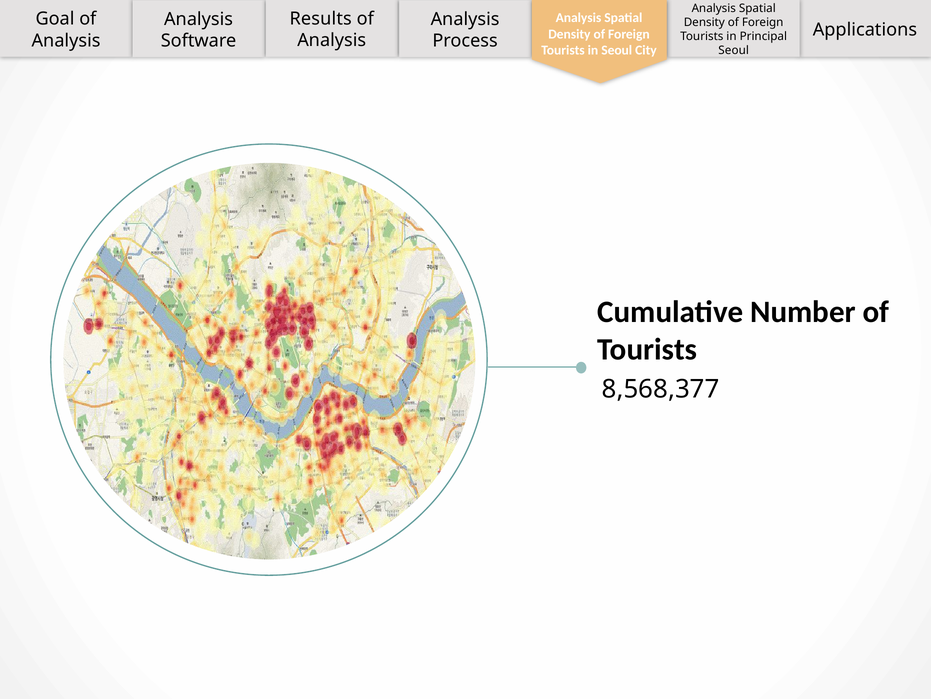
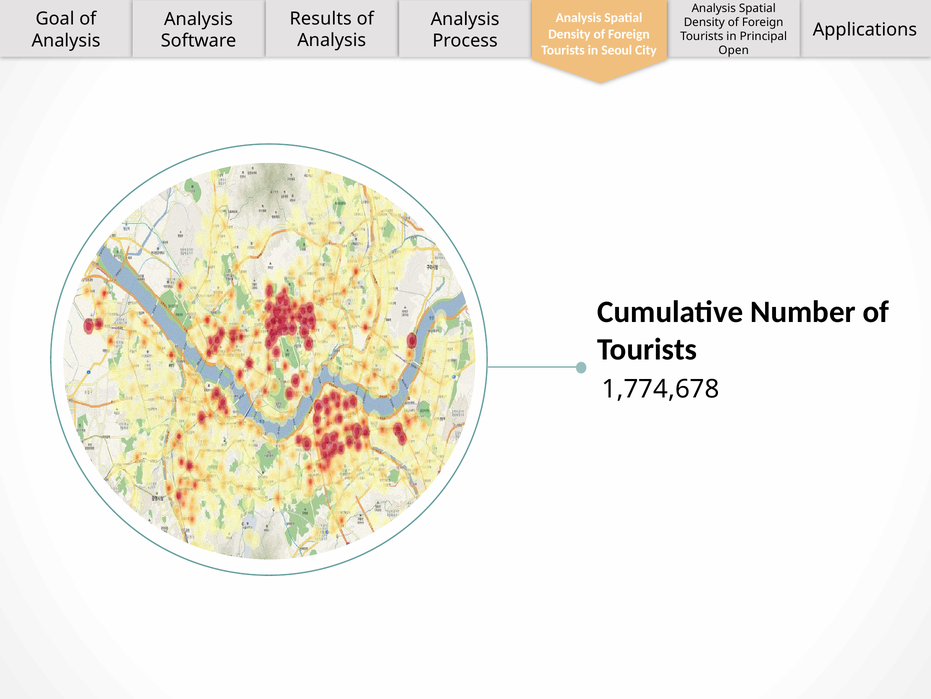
Seoul: Seoul -> Open (734, 50)
8,568,377: 8,568,377 -> 1,774,678 (661, 389)
